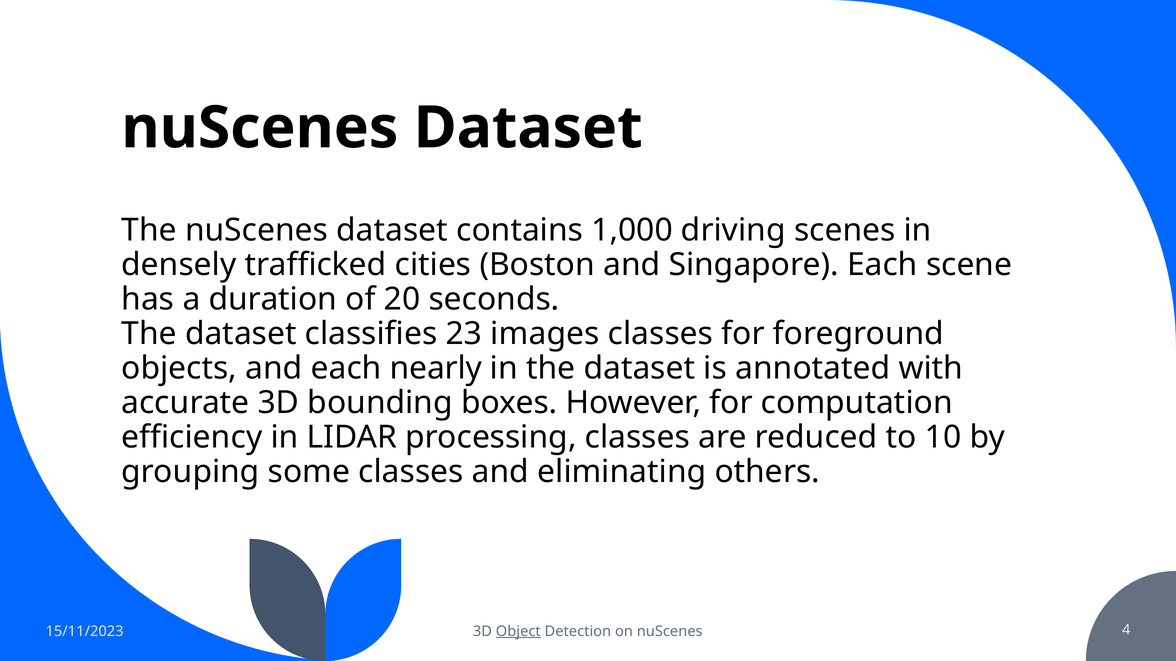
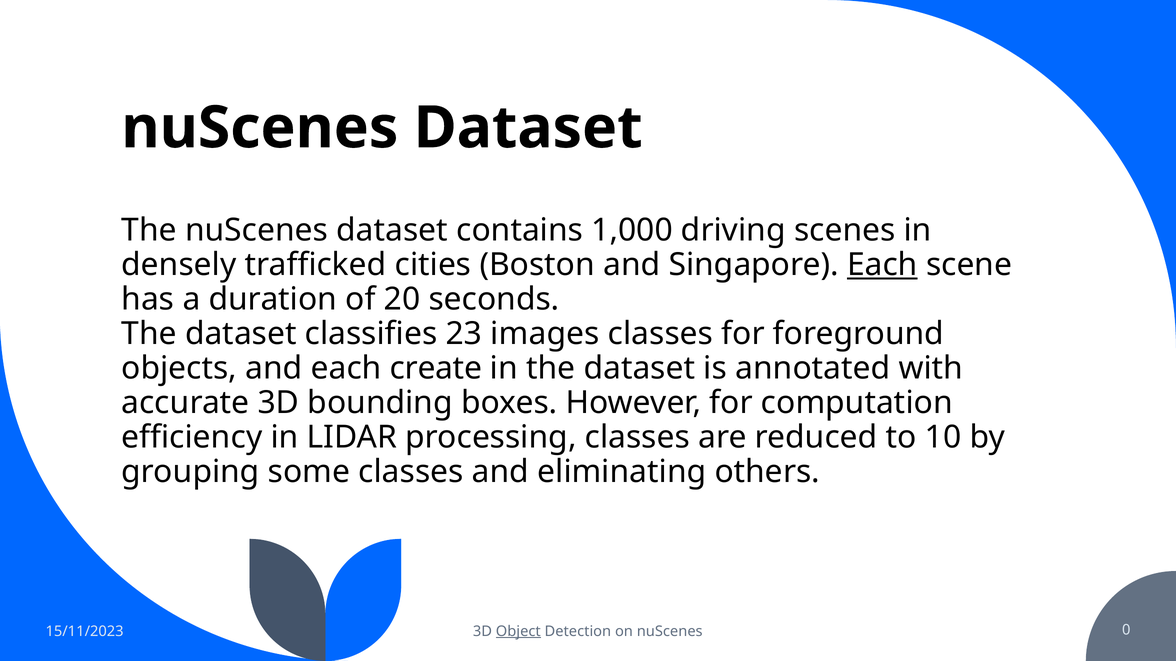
Each underline: none -> present (882, 265)
nearly: nearly -> create (436, 369)
4: 4 -> 0 (1126, 631)
